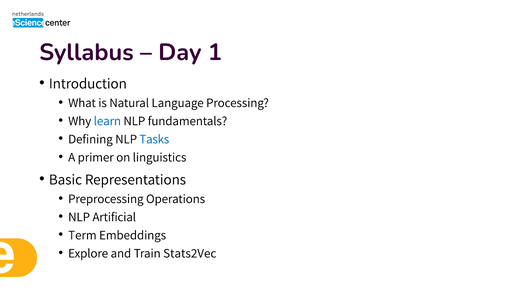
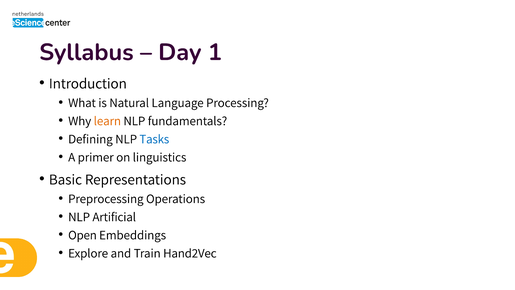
learn colour: blue -> orange (107, 121)
Term: Term -> Open (82, 235)
Stats2Vec: Stats2Vec -> Hand2Vec (190, 253)
